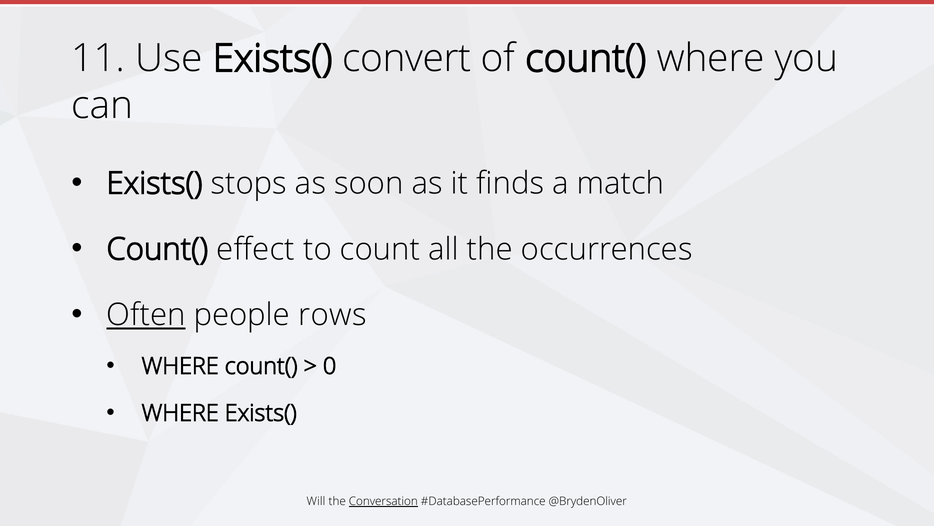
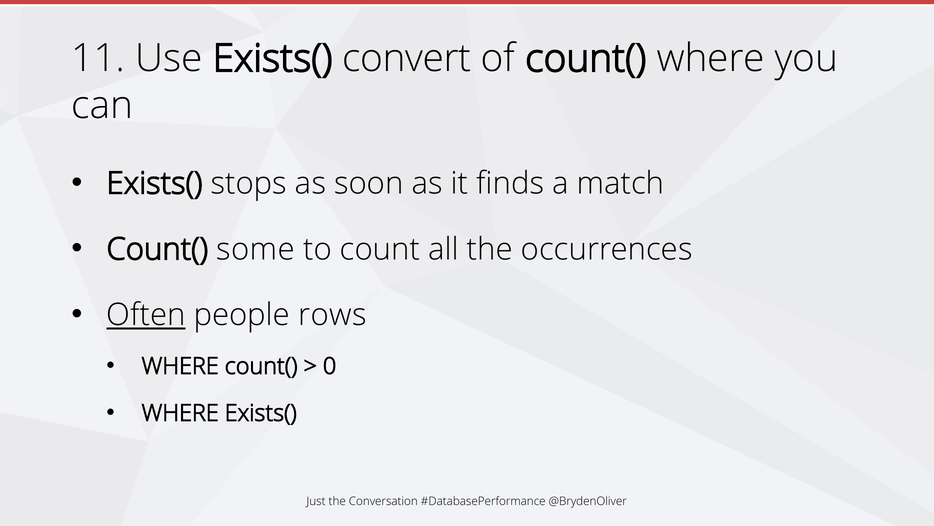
effect: effect -> some (256, 249)
Will: Will -> Just (316, 501)
Conversation underline: present -> none (383, 501)
